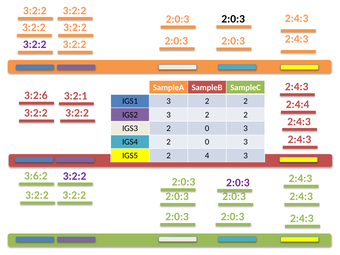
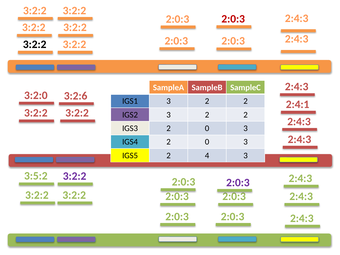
2:0:3 colour: black -> red (233, 19)
3:2:2 colour: purple -> black (35, 44)
3:2:6: 3:2:6 -> 3:2:0 (36, 95)
3:2:1: 3:2:1 -> 3:2:6 (76, 96)
2:4:4: 2:4:4 -> 2:4:1 (298, 104)
3:6:2: 3:6:2 -> 3:5:2 (36, 176)
